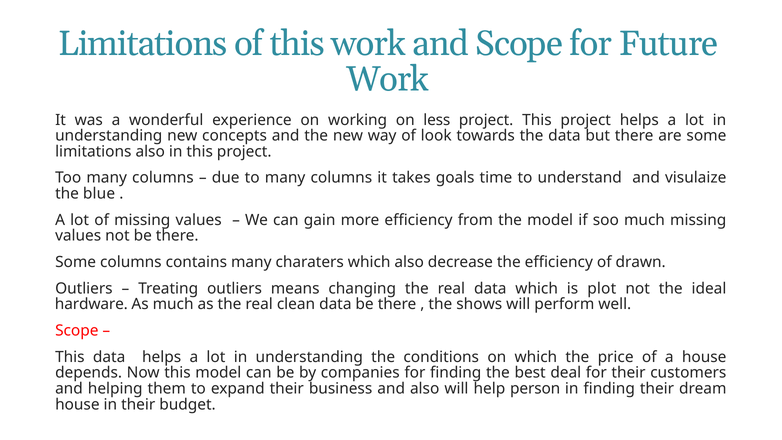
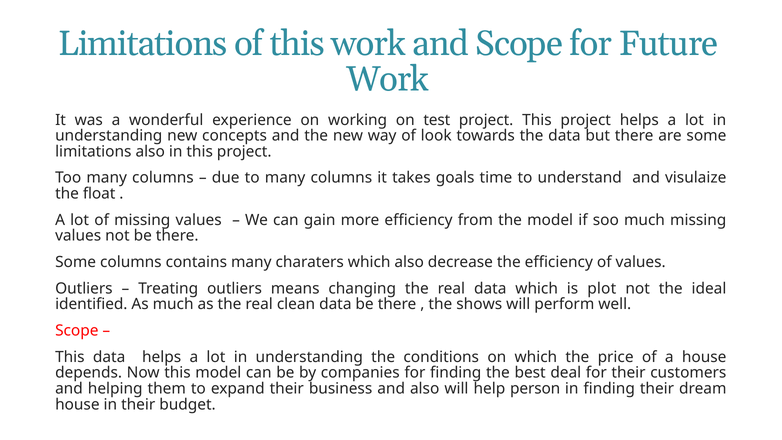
less: less -> test (437, 120)
blue: blue -> float (99, 194)
of drawn: drawn -> values (641, 262)
hardware: hardware -> identified (91, 304)
